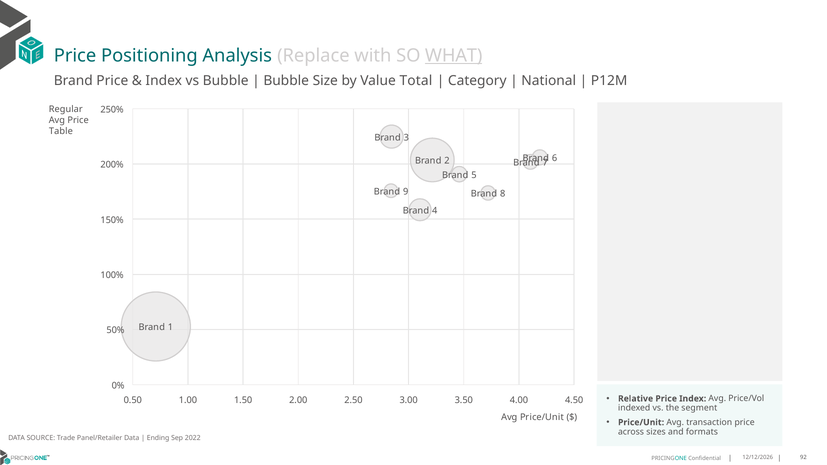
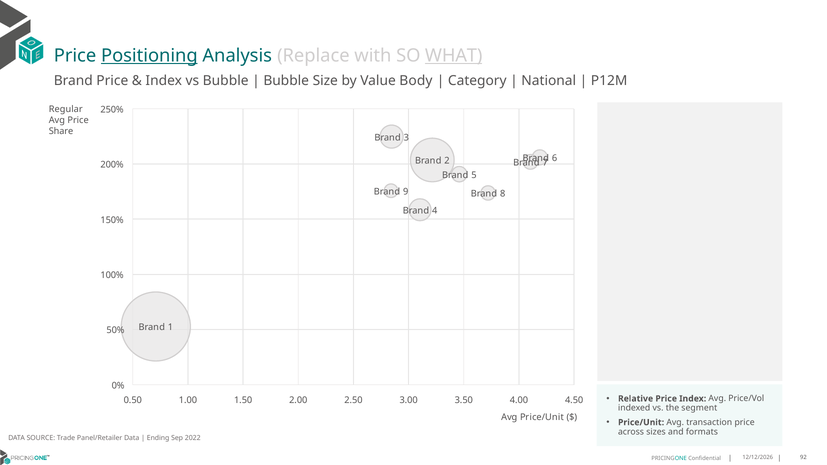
Positioning underline: none -> present (149, 56)
Total: Total -> Body (416, 81)
Table: Table -> Share (61, 131)
